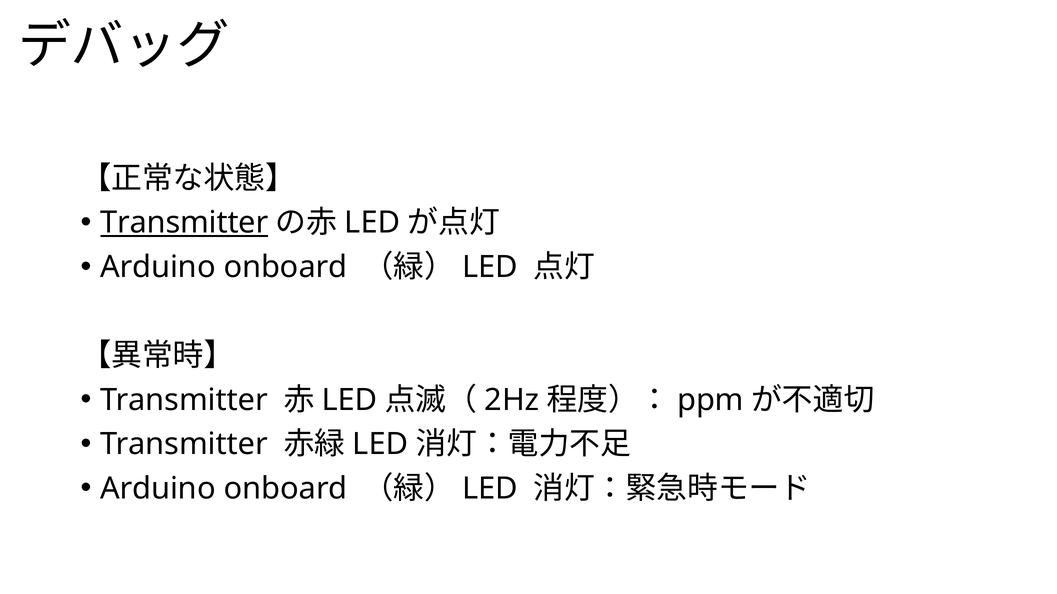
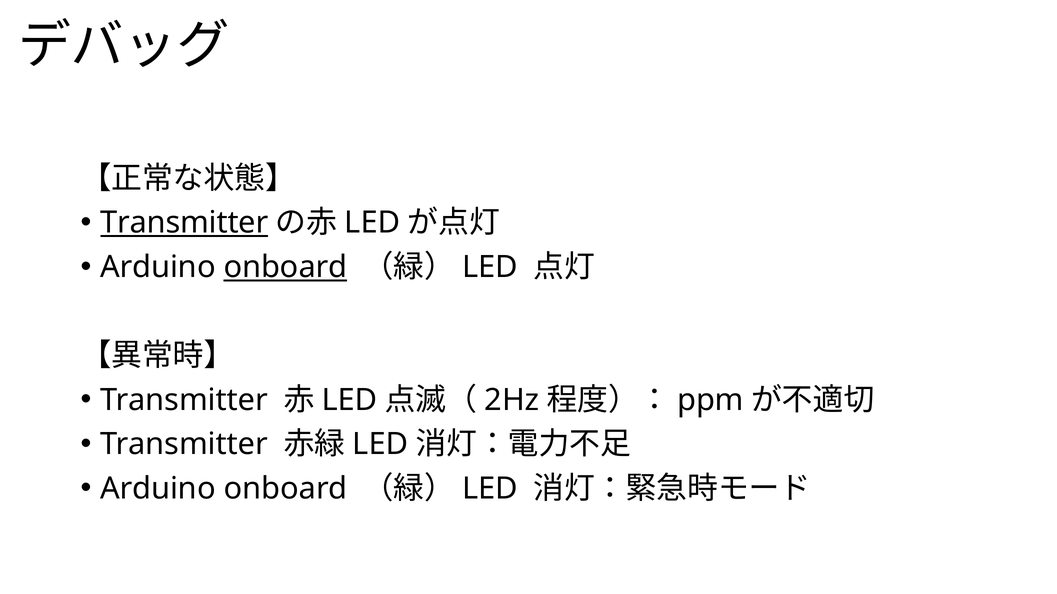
onboard underline: none -> present (285, 267)
